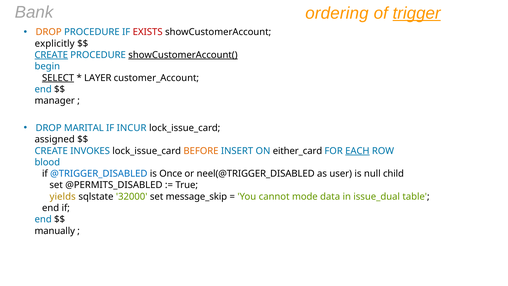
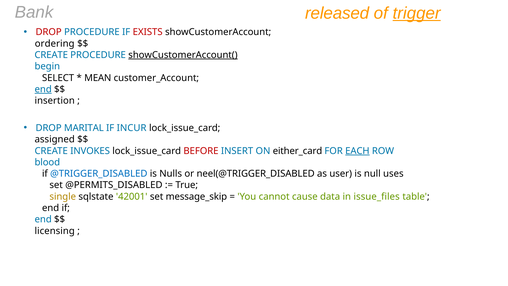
ordering: ordering -> released (337, 13)
DROP colour: orange -> red (49, 32)
explicitly: explicitly -> ordering (55, 44)
CREATE underline: present -> none (51, 55)
SELECT underline: present -> none (58, 78)
LAYER: LAYER -> MEAN (98, 78)
end underline: none -> present (43, 89)
manager: manager -> insertion (55, 101)
BEFORE colour: orange -> red (201, 151)
Once: Once -> Nulls (171, 174)
child: child -> uses (393, 174)
yields: yields -> single (63, 196)
32000: 32000 -> 42001 (132, 196)
mode: mode -> cause (305, 196)
issue_dual: issue_dual -> issue_files (377, 196)
manually: manually -> licensing (55, 231)
